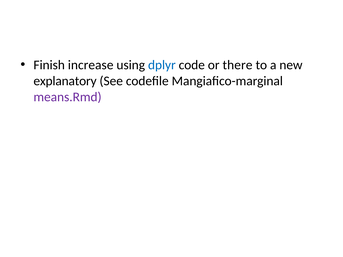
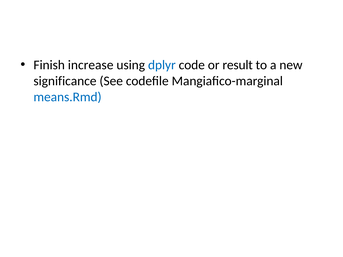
there: there -> result (238, 65)
explanatory: explanatory -> significance (65, 81)
means.Rmd colour: purple -> blue (68, 97)
